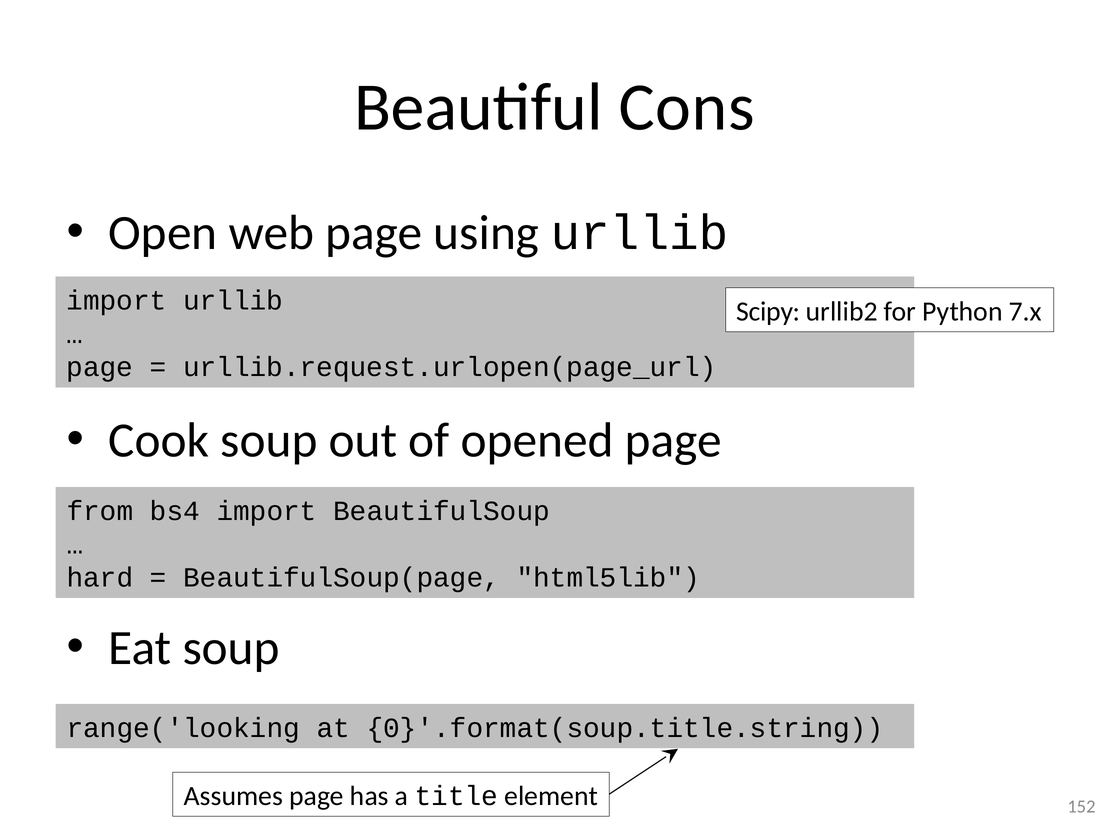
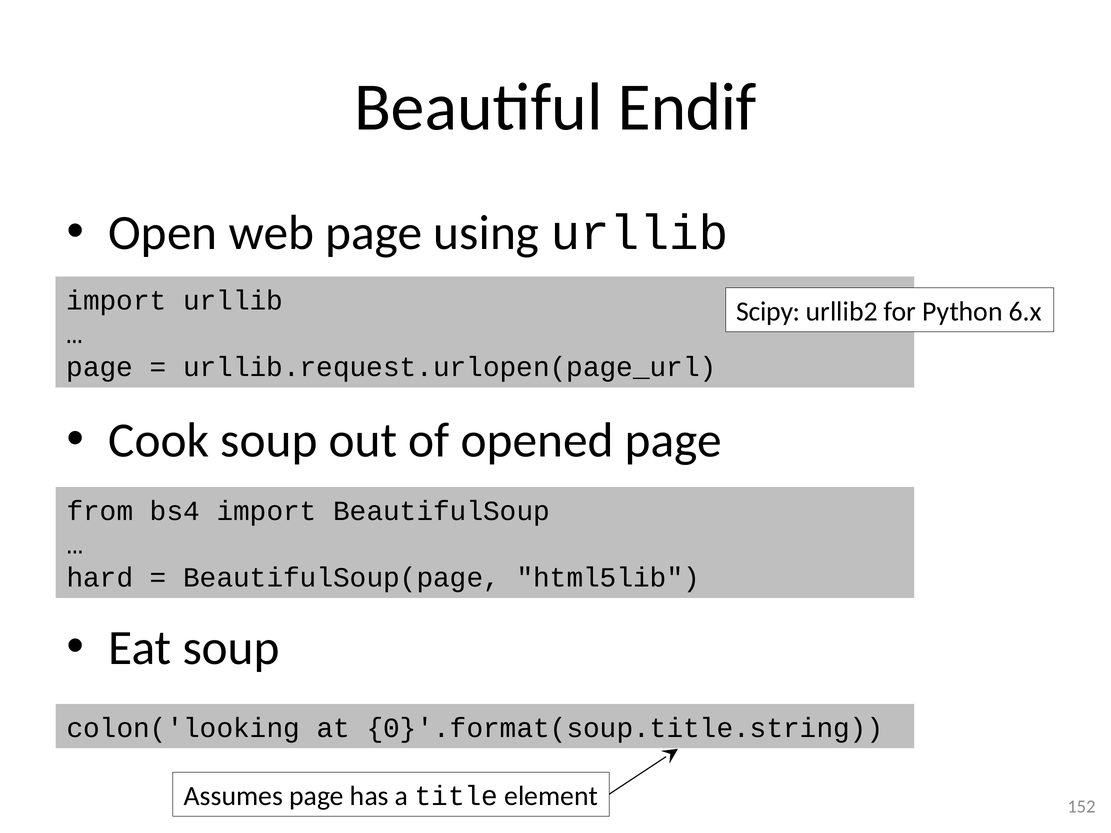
Cons: Cons -> Endif (687, 108)
7.x: 7.x -> 6.x (1025, 312)
range('looking: range('looking -> colon('looking (183, 728)
